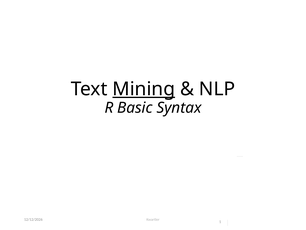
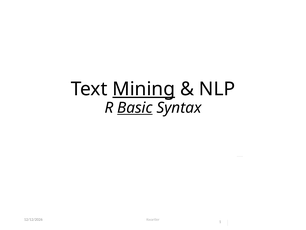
Basic underline: none -> present (135, 108)
